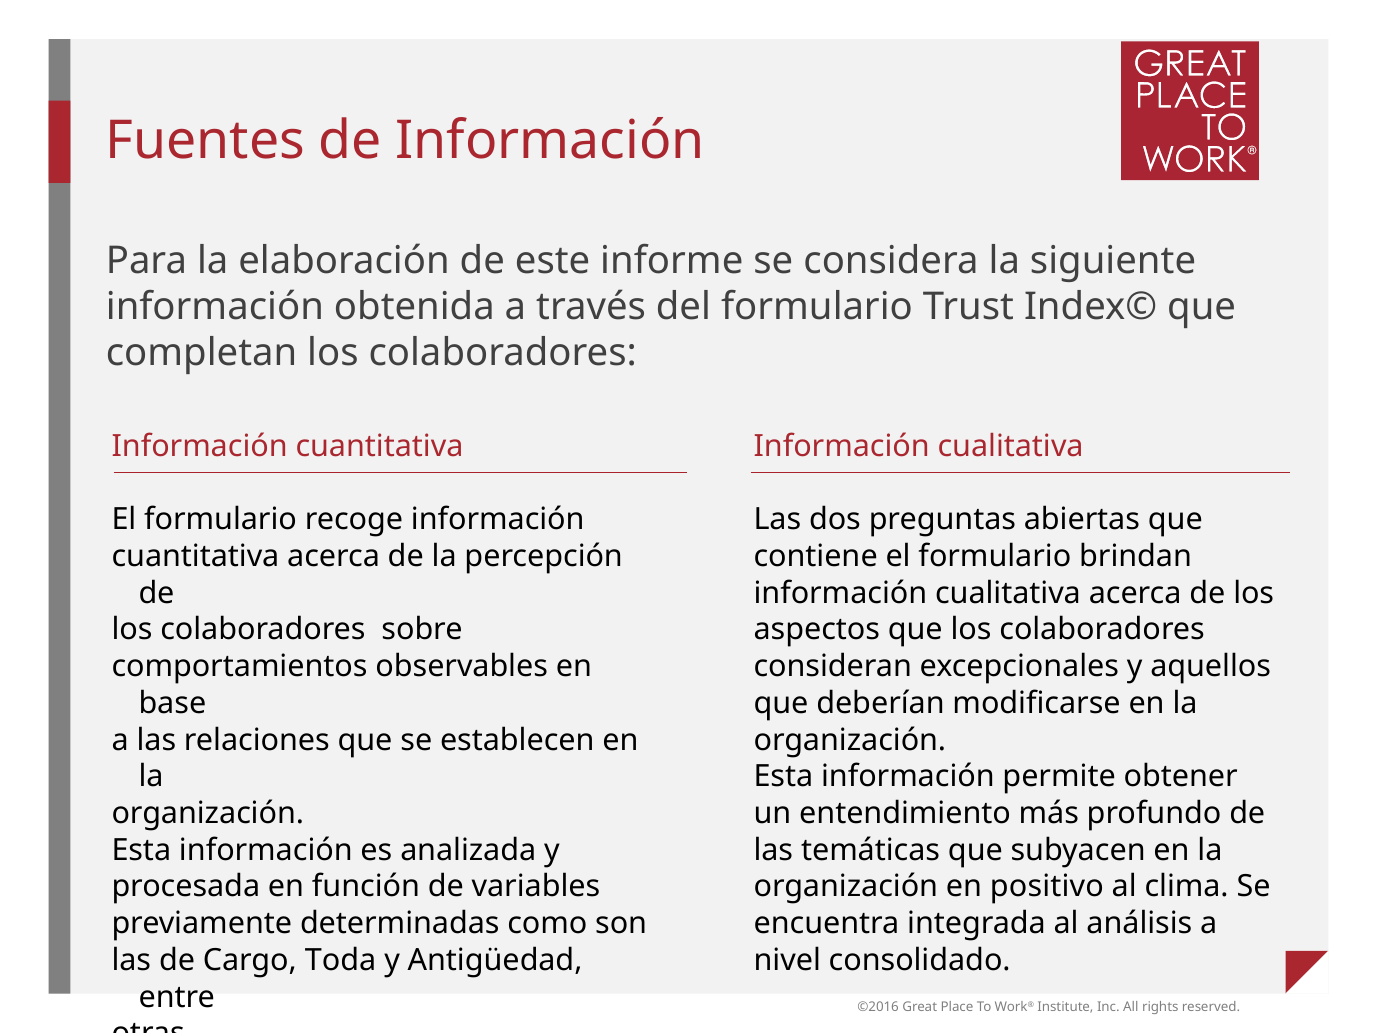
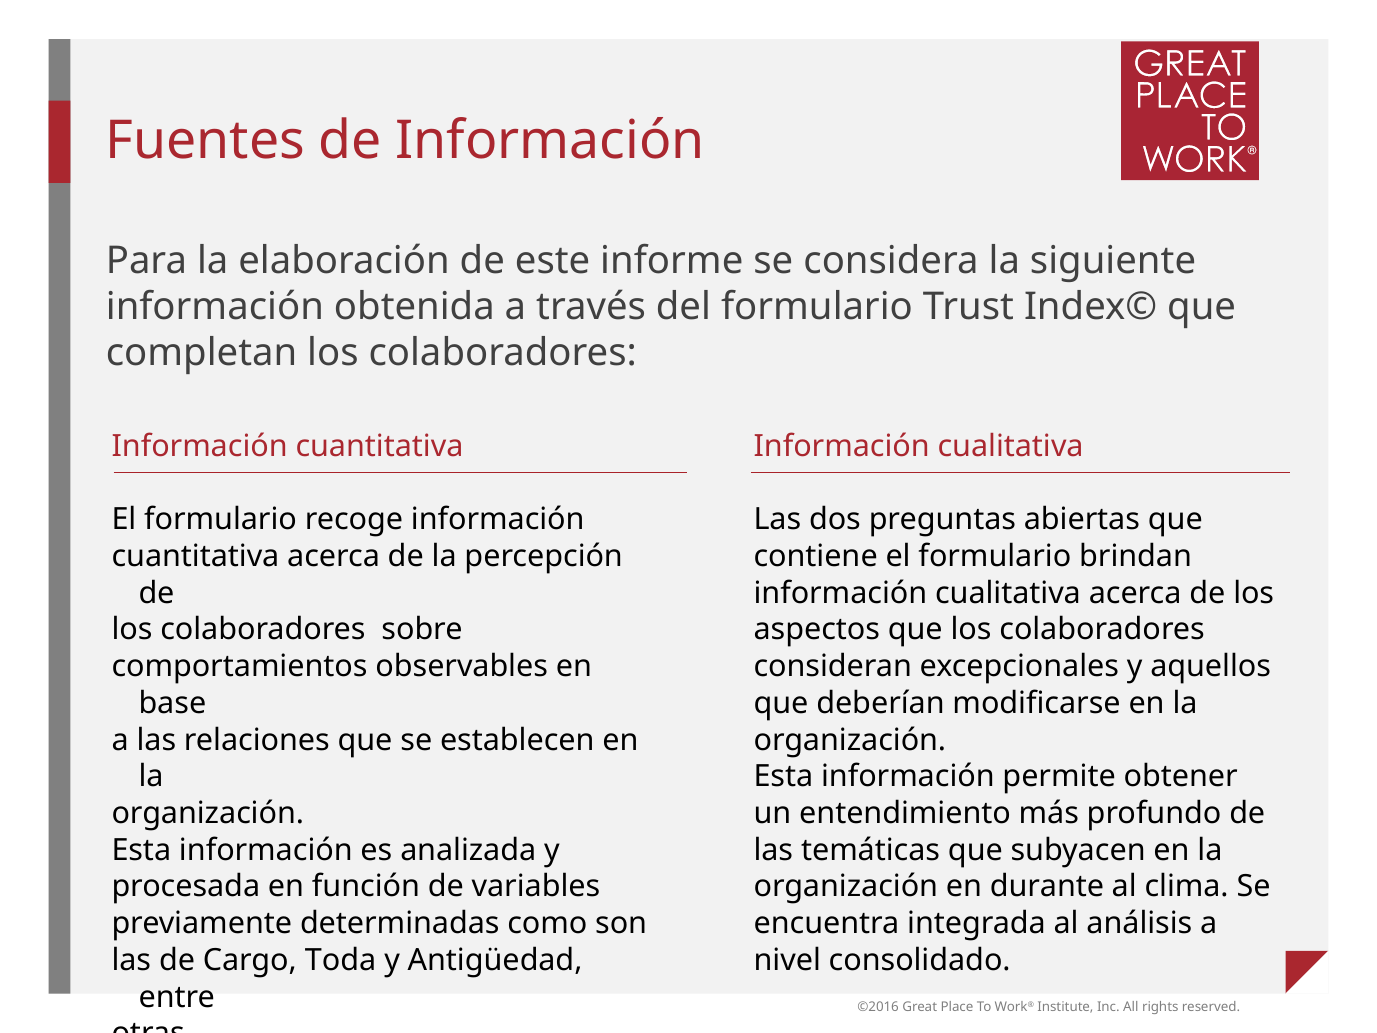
positivo: positivo -> durante (1047, 887)
